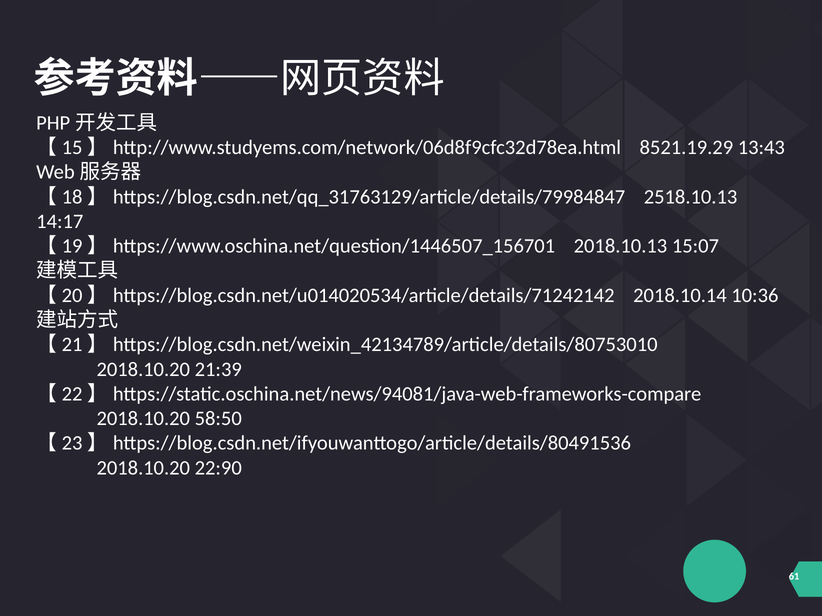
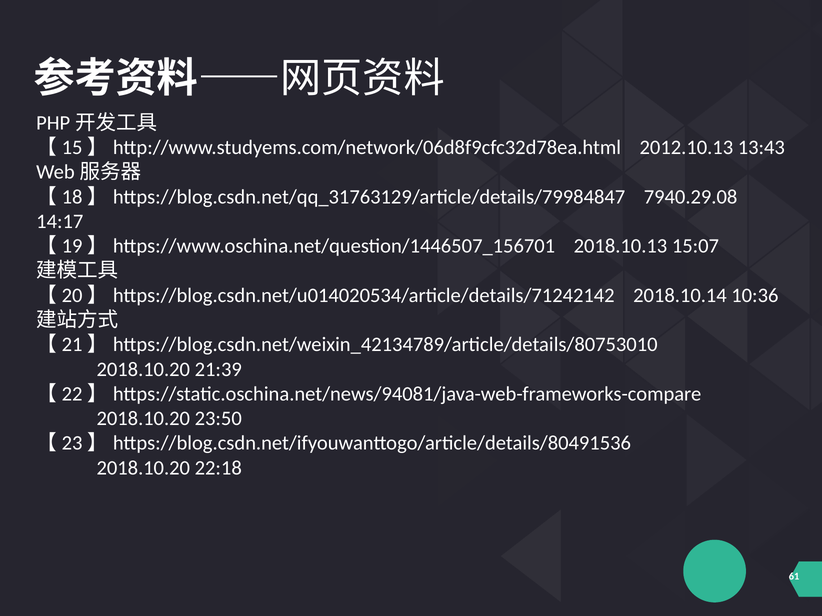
8521.19.29: 8521.19.29 -> 2012.10.13 (686, 148)
2518.10.13: 2518.10.13 -> 7940.29.08 (691, 197)
58:50: 58:50 -> 23:50 (218, 419)
22:90: 22:90 -> 22:18 (218, 468)
